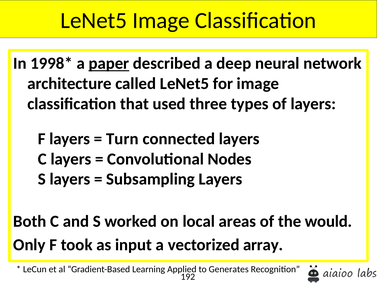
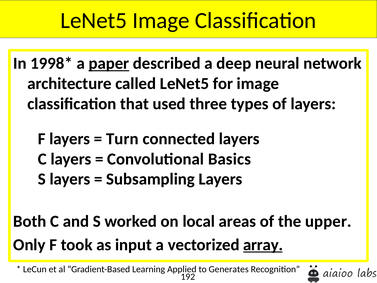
Nodes: Nodes -> Basics (229, 159)
would: would -> upper (328, 221)
array underline: none -> present (263, 245)
